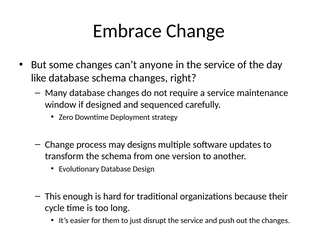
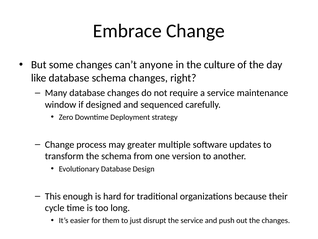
in the service: service -> culture (219, 65)
designs: designs -> greater (142, 144)
